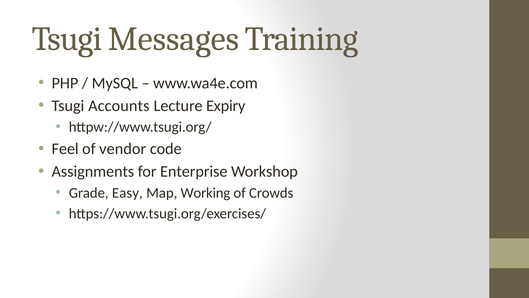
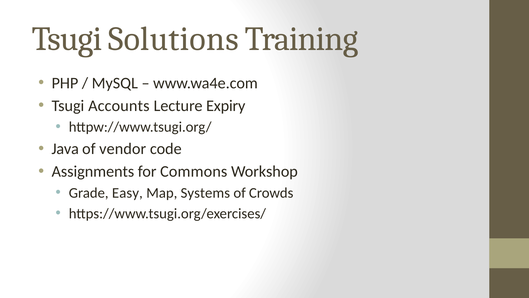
Messages: Messages -> Solutions (173, 39)
Feel: Feel -> Java (65, 149)
Enterprise: Enterprise -> Commons (194, 171)
Working: Working -> Systems (205, 193)
